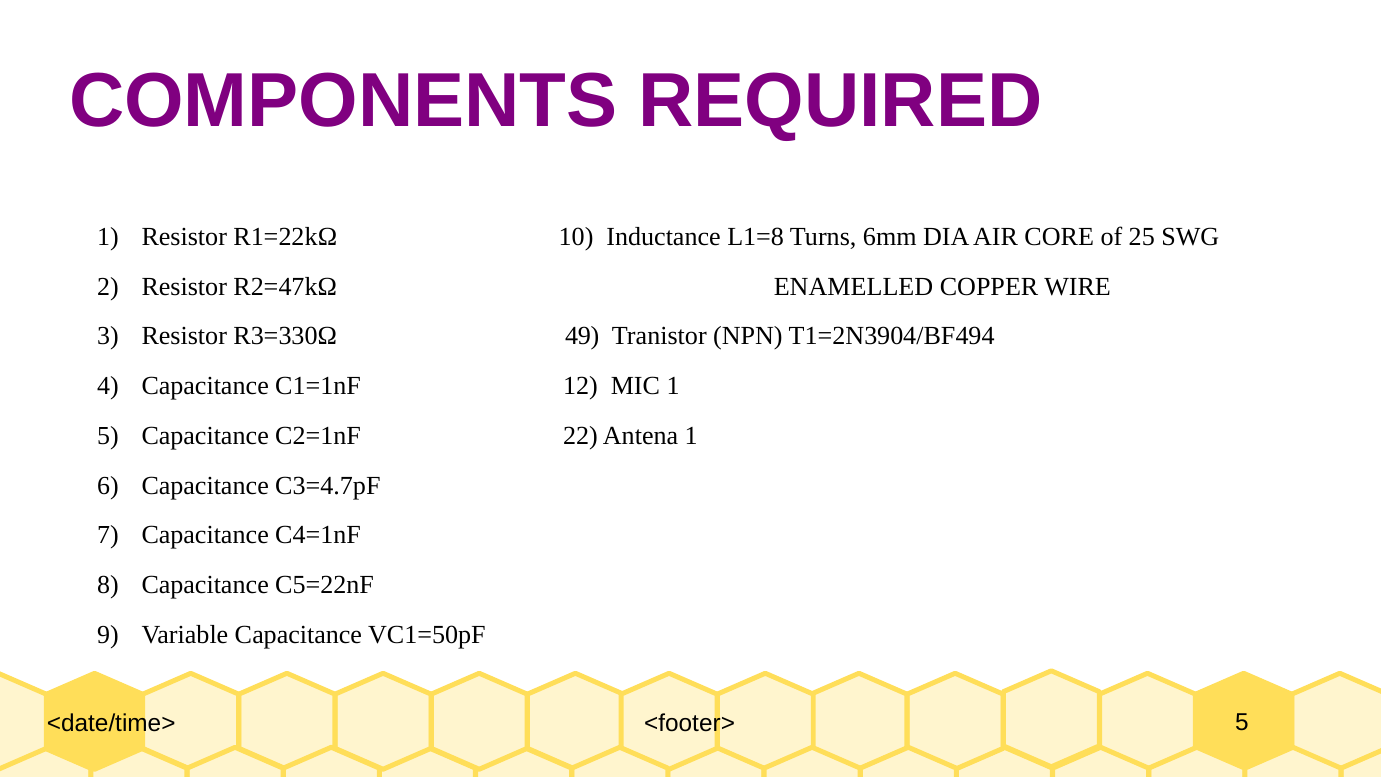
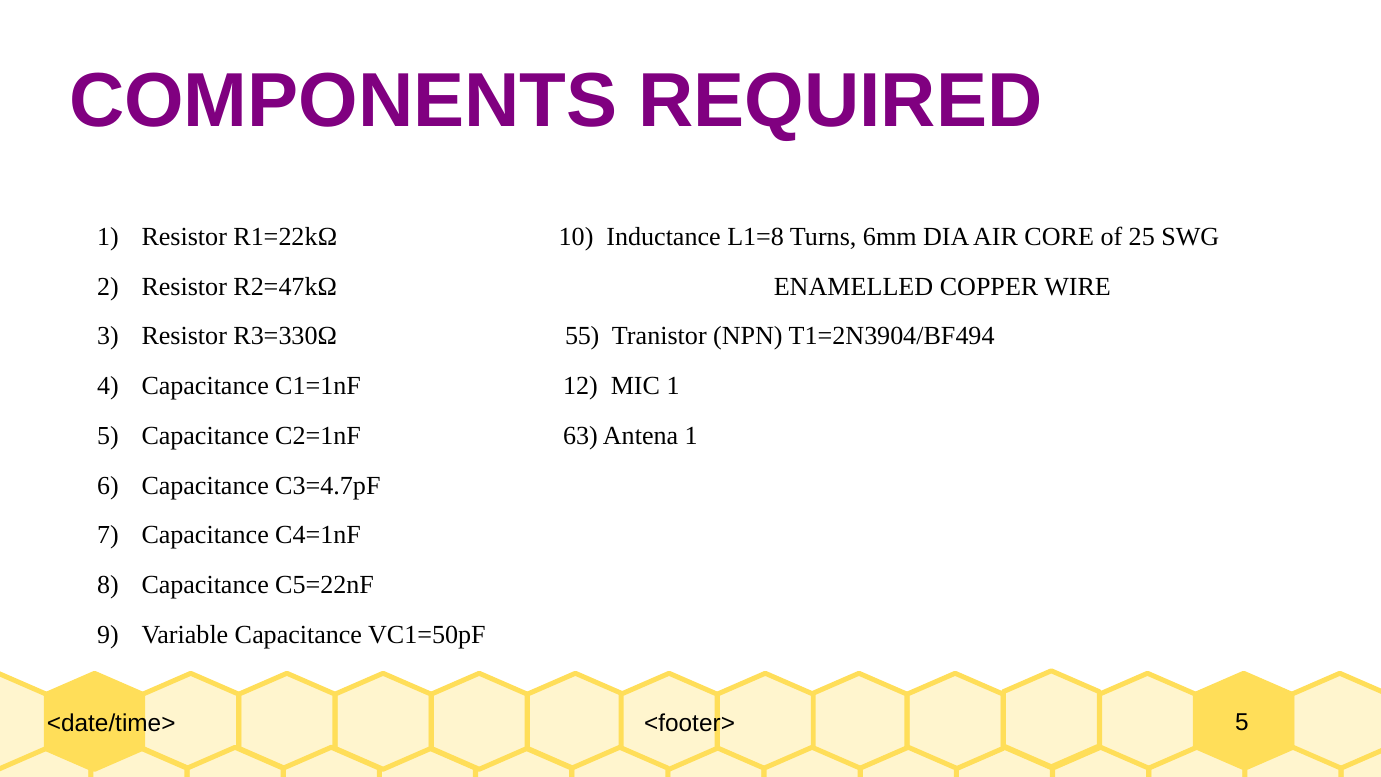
49: 49 -> 55 (582, 336)
22: 22 -> 63 (580, 436)
